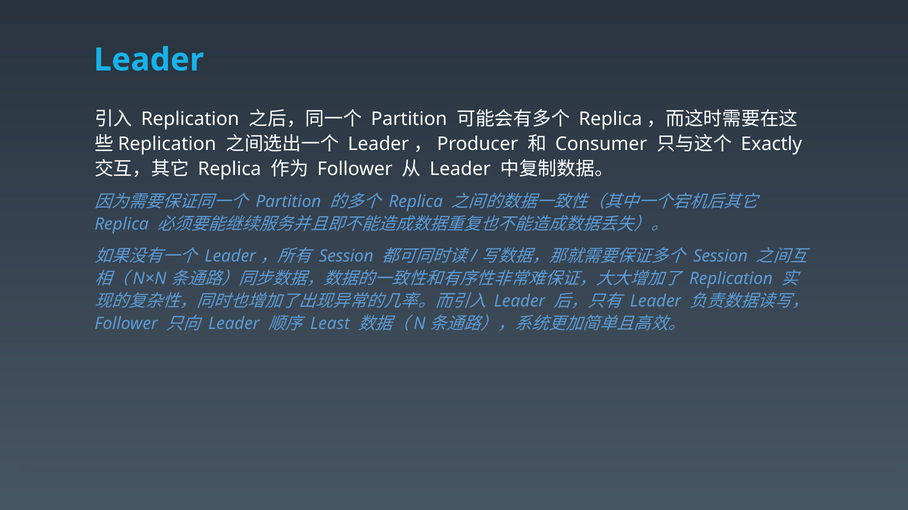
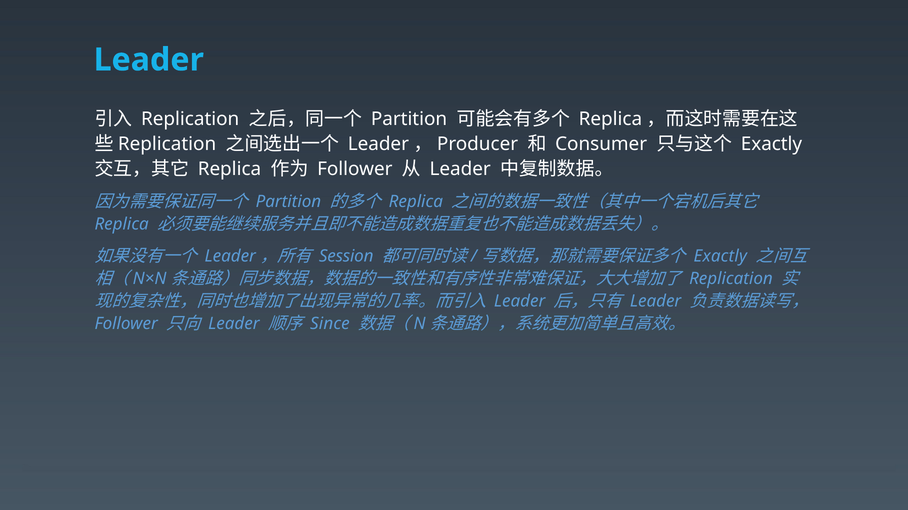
Session: Session -> Exactly (720, 256)
Least: Least -> Since (330, 324)
